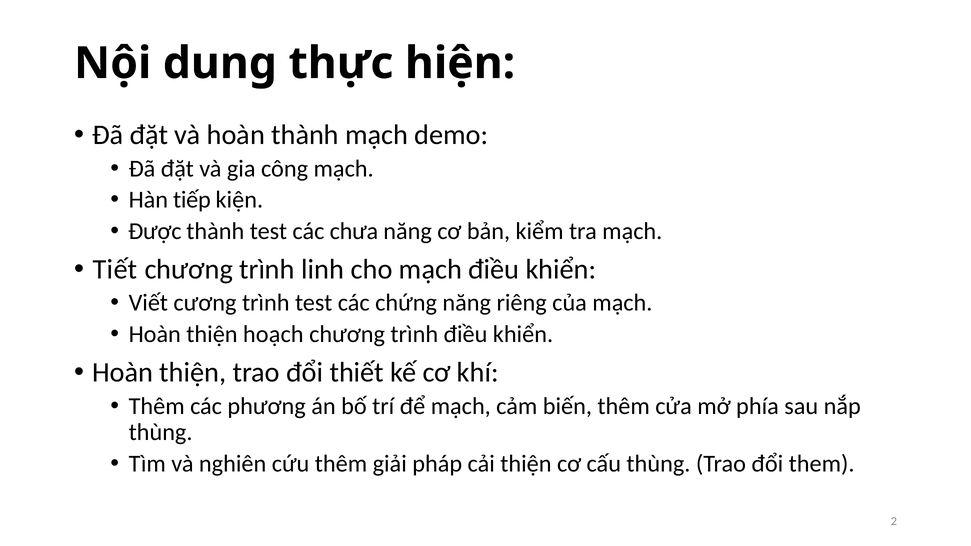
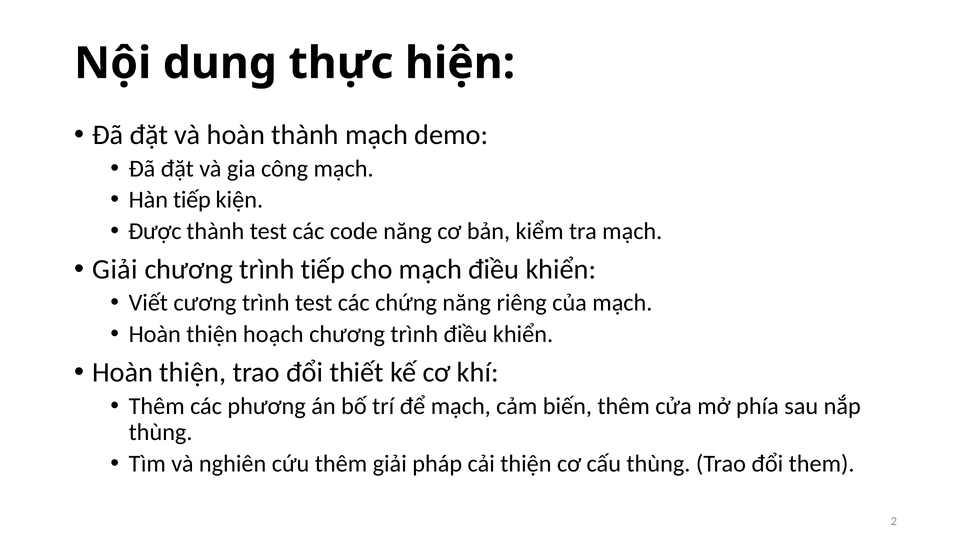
chưa: chưa -> code (354, 231)
Tiết: Tiết -> Giải (115, 270)
trình linh: linh -> tiếp (323, 270)
